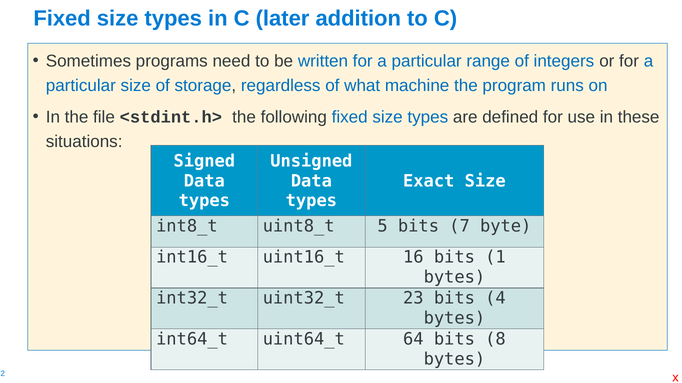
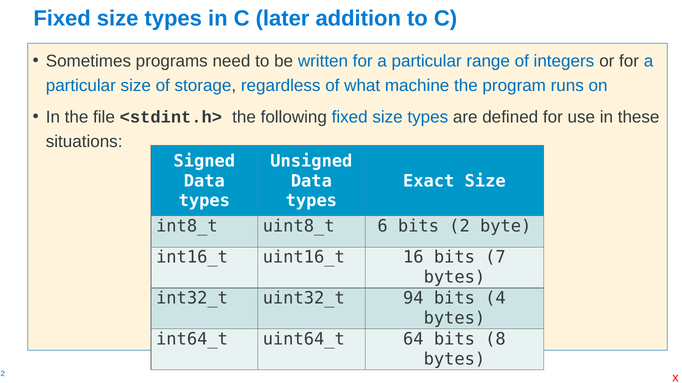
5: 5 -> 6 (383, 226)
7: 7 -> 2 (460, 226)
1: 1 -> 7 (495, 258)
23: 23 -> 94 (413, 299)
